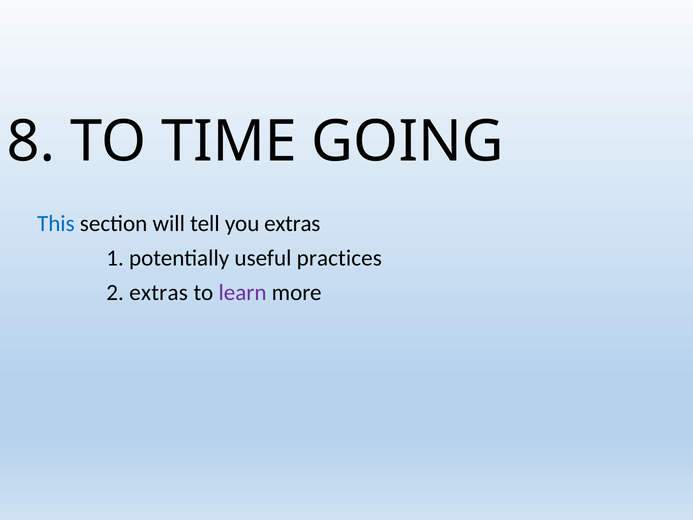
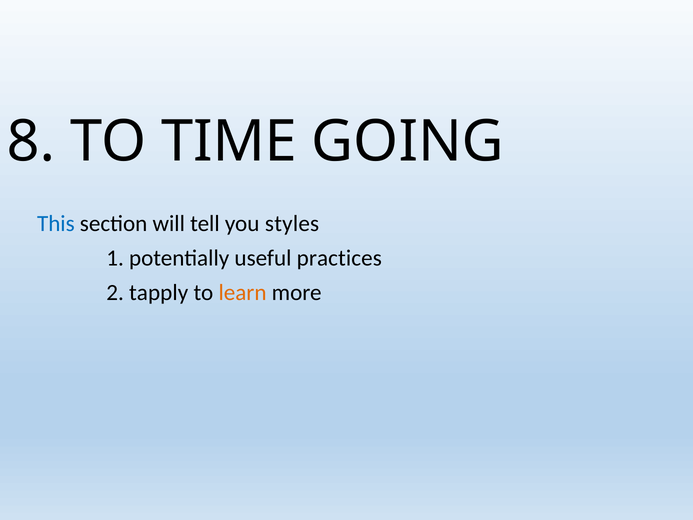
you extras: extras -> styles (292, 224)
2 extras: extras -> tapply (159, 293)
learn colour: purple -> orange (243, 293)
